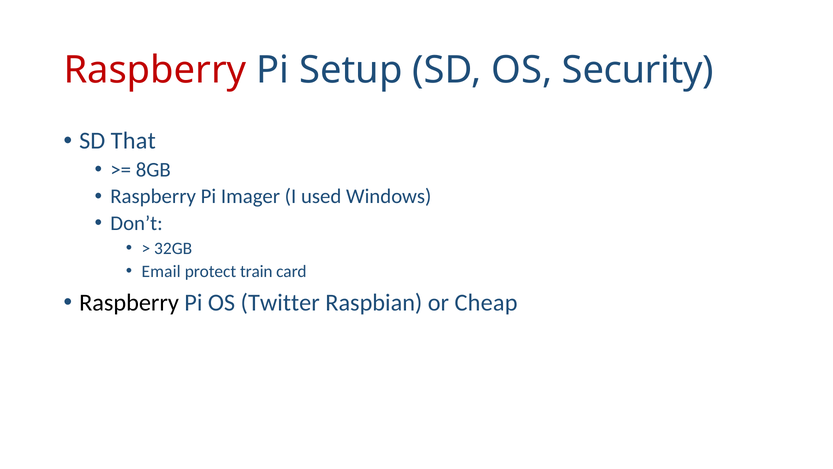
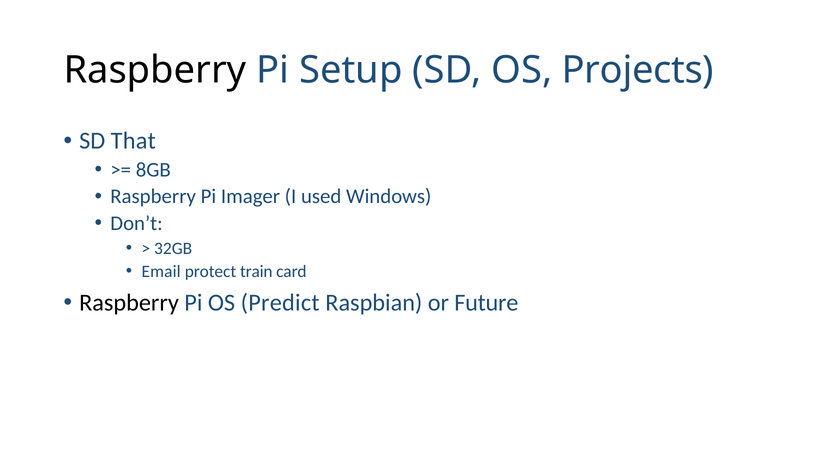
Raspberry colour: red -> black (155, 70)
Security: Security -> Projects (638, 70)
Twitter: Twitter -> Predict (280, 302)
Cheap: Cheap -> Future (486, 302)
